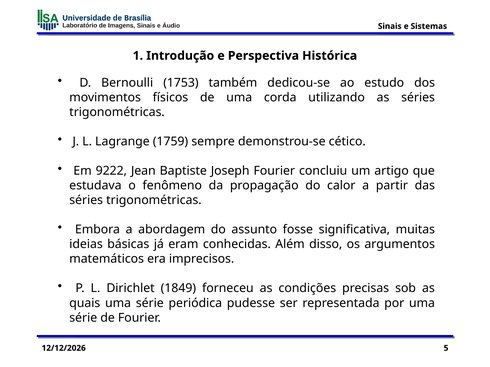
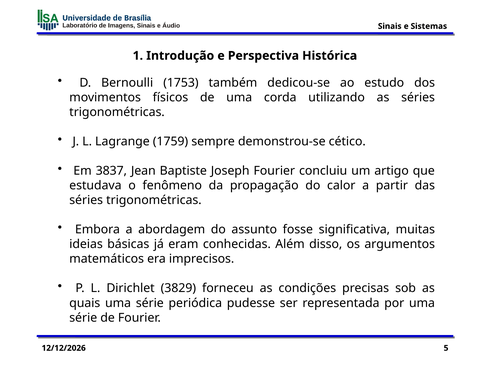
9222: 9222 -> 3837 (111, 171)
1849: 1849 -> 3829 (178, 289)
